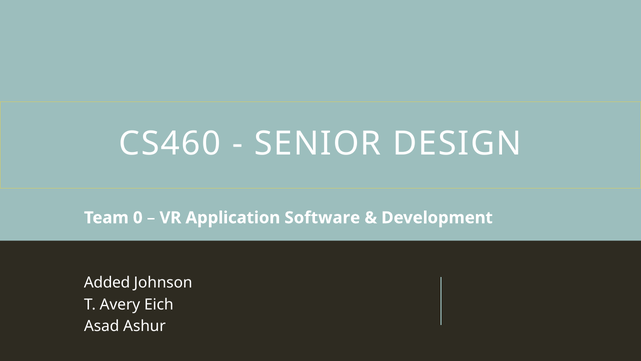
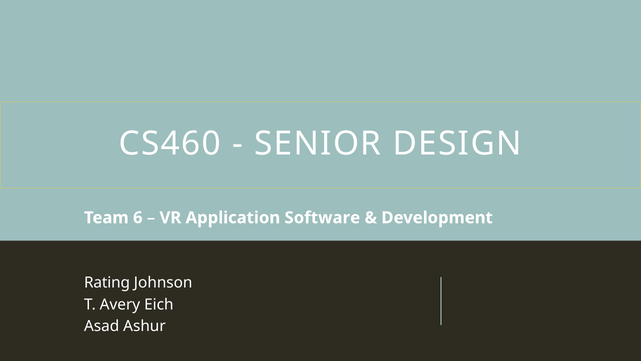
0: 0 -> 6 (138, 217)
Added: Added -> Rating (107, 283)
